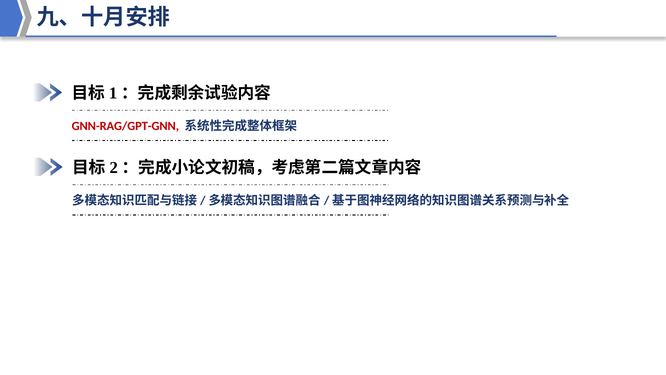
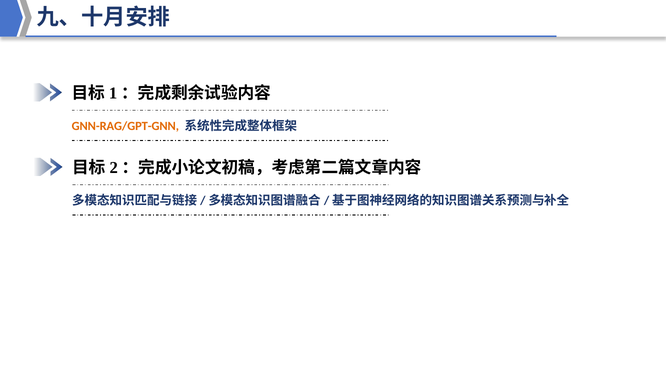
GNN-RAG/GPT-GNN colour: red -> orange (125, 126)
